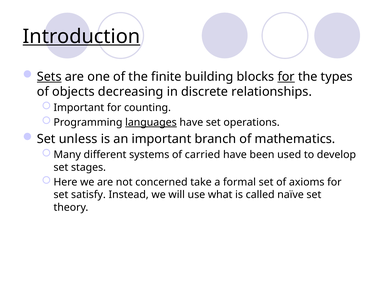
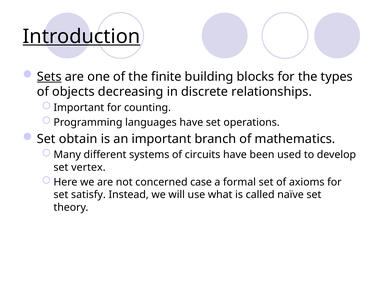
for underline: present -> none (286, 77)
languages underline: present -> none (151, 122)
unless: unless -> obtain (78, 139)
carried: carried -> circuits (203, 155)
stages: stages -> vertex (88, 168)
take: take -> case (201, 182)
